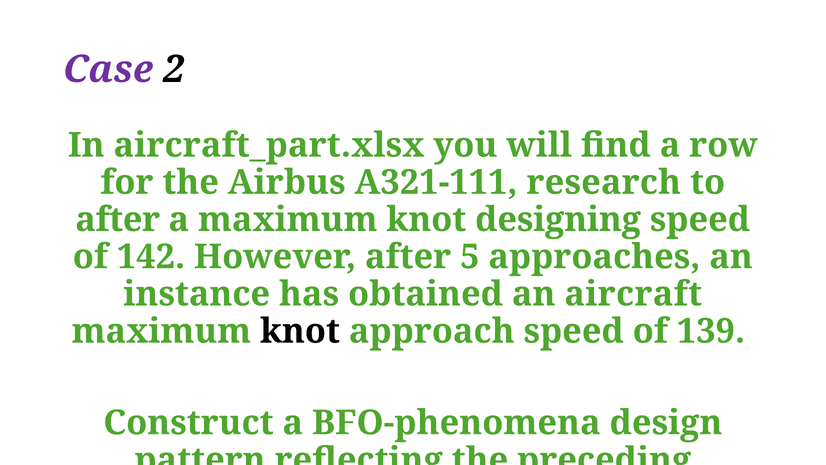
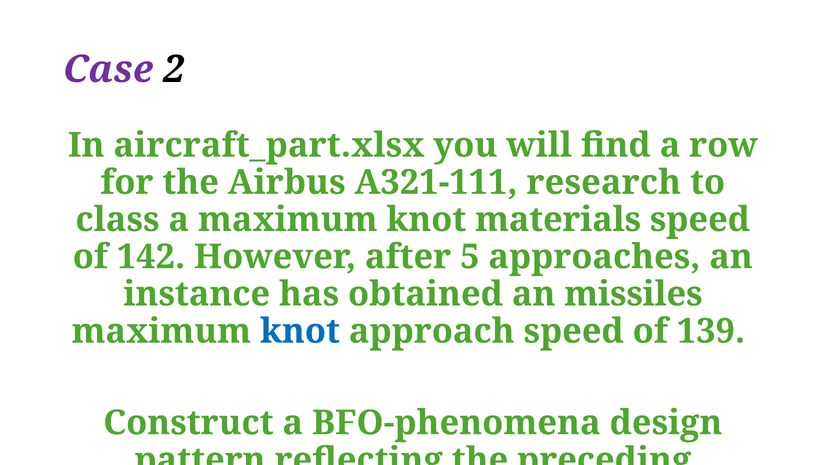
after: after -> class (118, 219)
designing: designing -> materials (558, 219)
aircraft: aircraft -> missiles (633, 294)
knot colour: black -> blue (300, 331)
